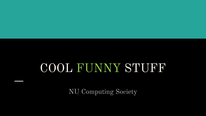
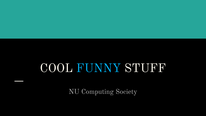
FUNNY colour: light green -> light blue (99, 68)
